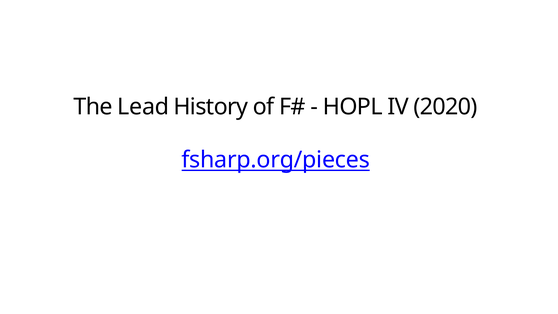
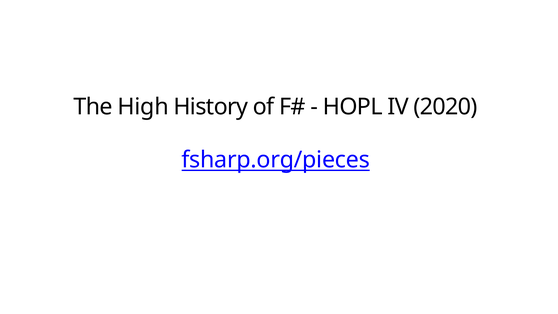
Lead: Lead -> High (143, 107)
